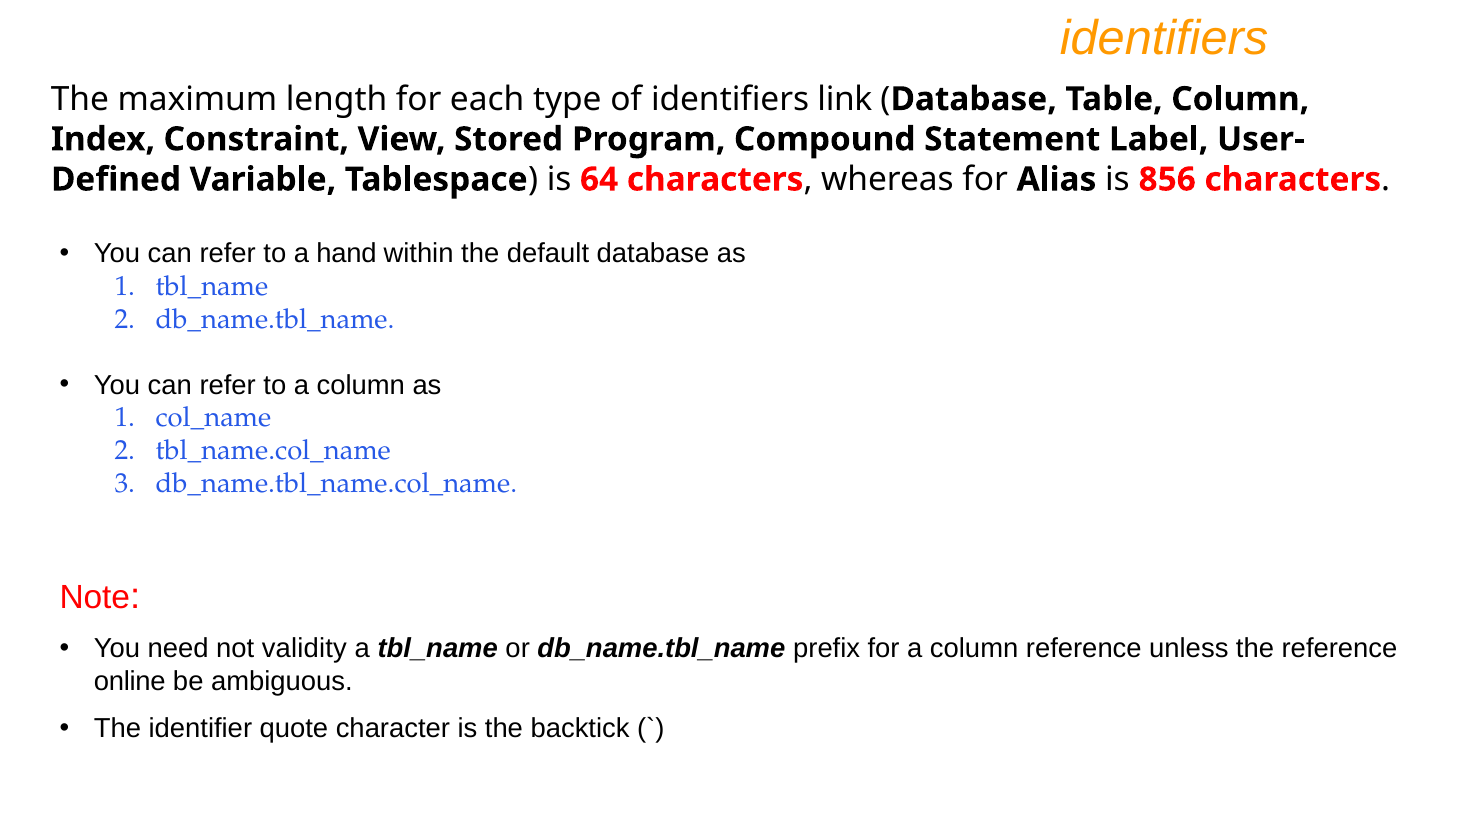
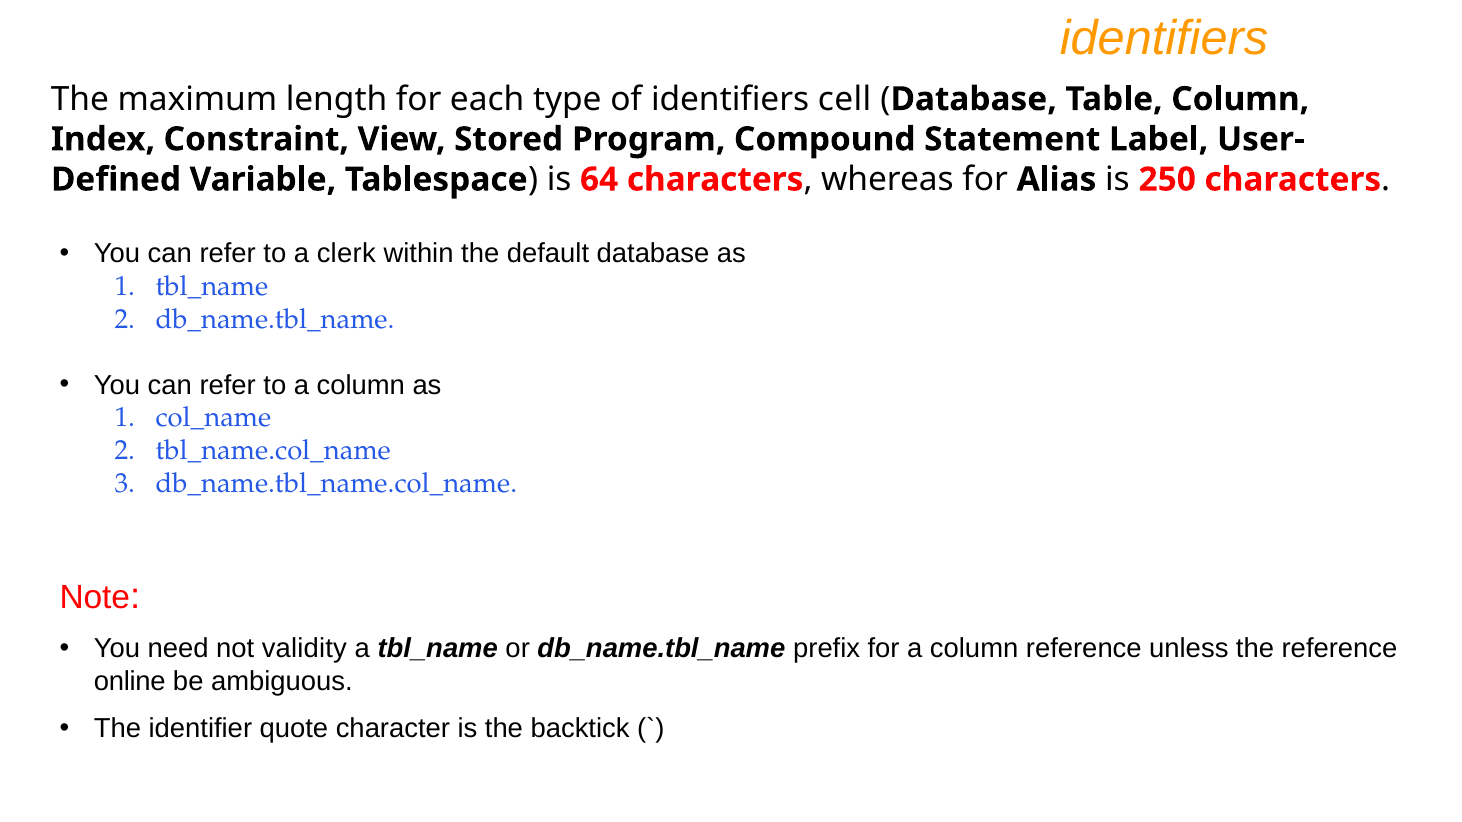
link: link -> cell (845, 99)
856: 856 -> 250 (1167, 180)
hand: hand -> clerk (346, 254)
